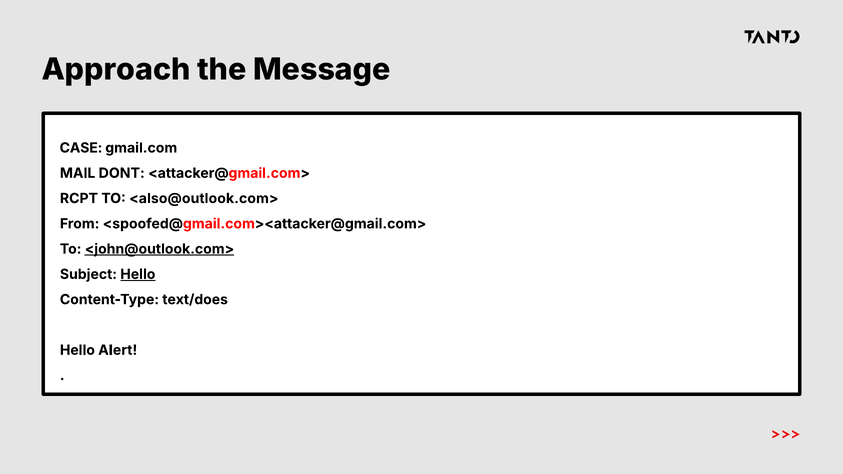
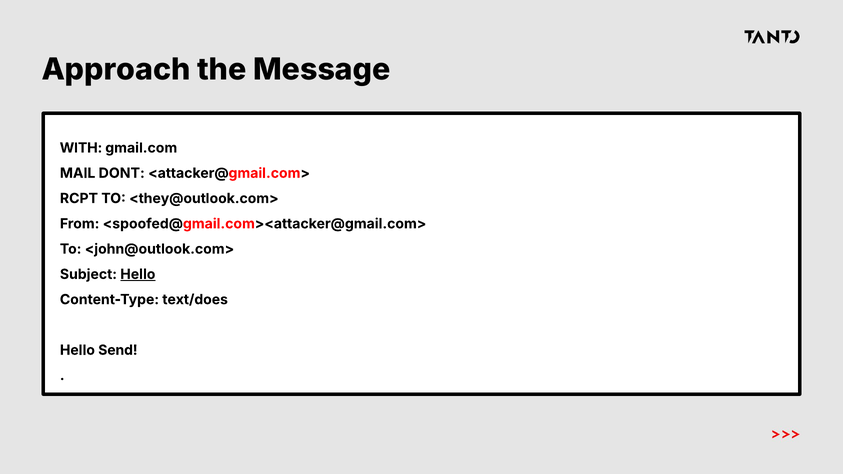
CASE: CASE -> WITH (81, 148)
<also@outlook.com>: <also@outlook.com> -> <they@outlook.com> (204, 199)
<john@outlook.com> underline: present -> none (159, 249)
Alert: Alert -> Send (118, 350)
